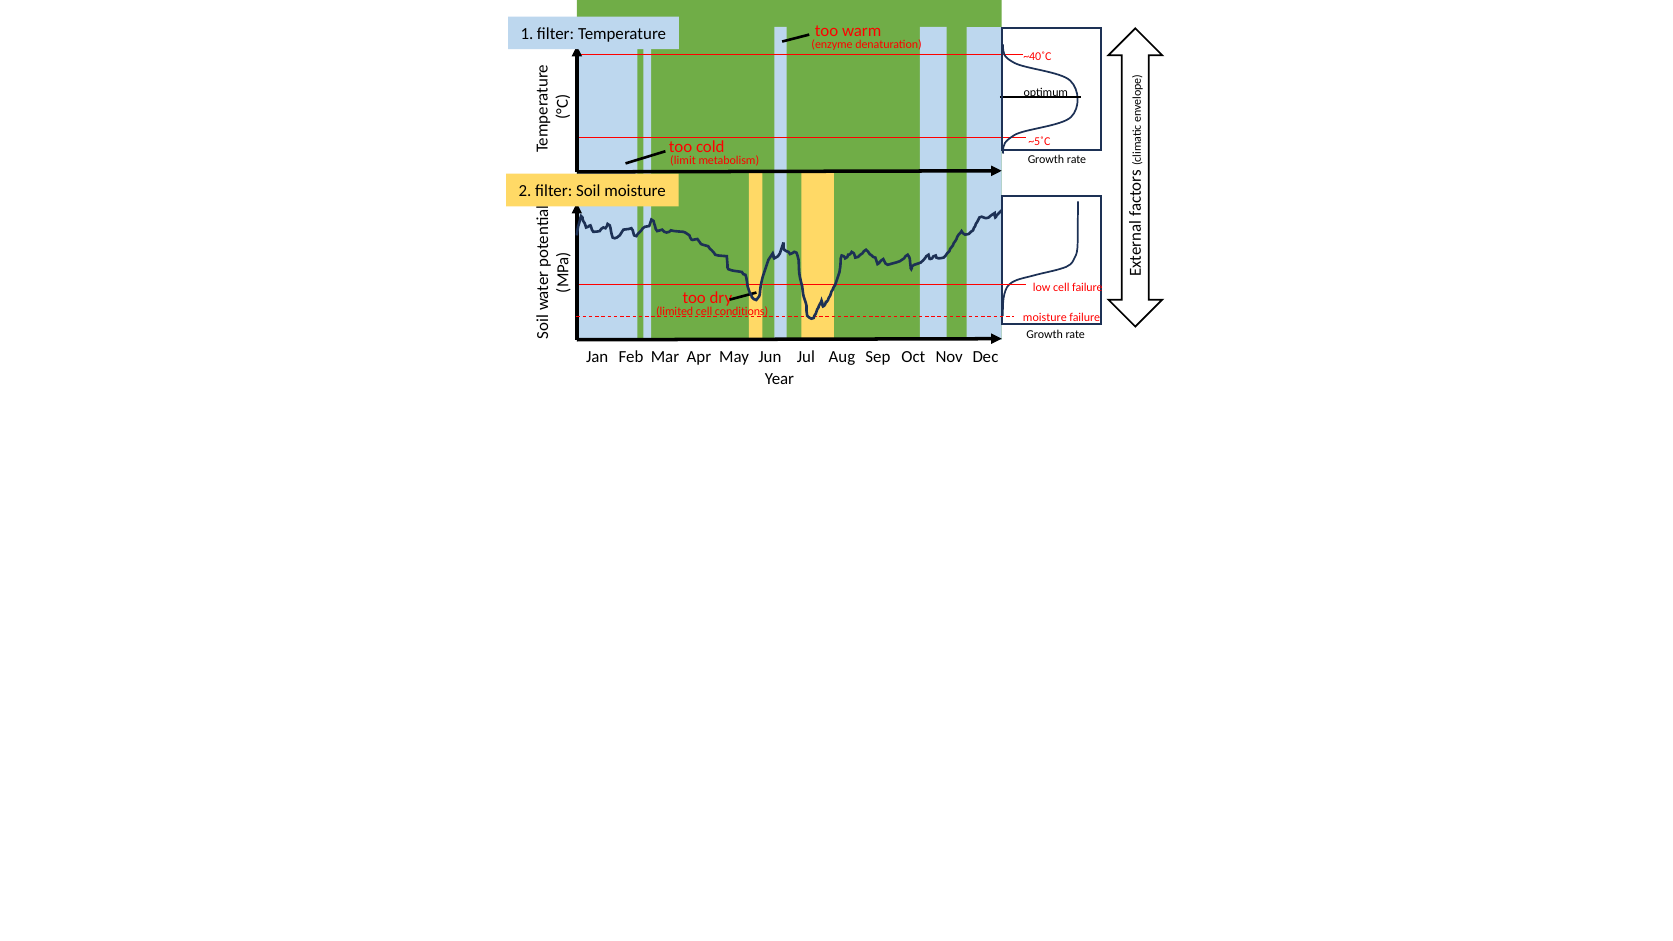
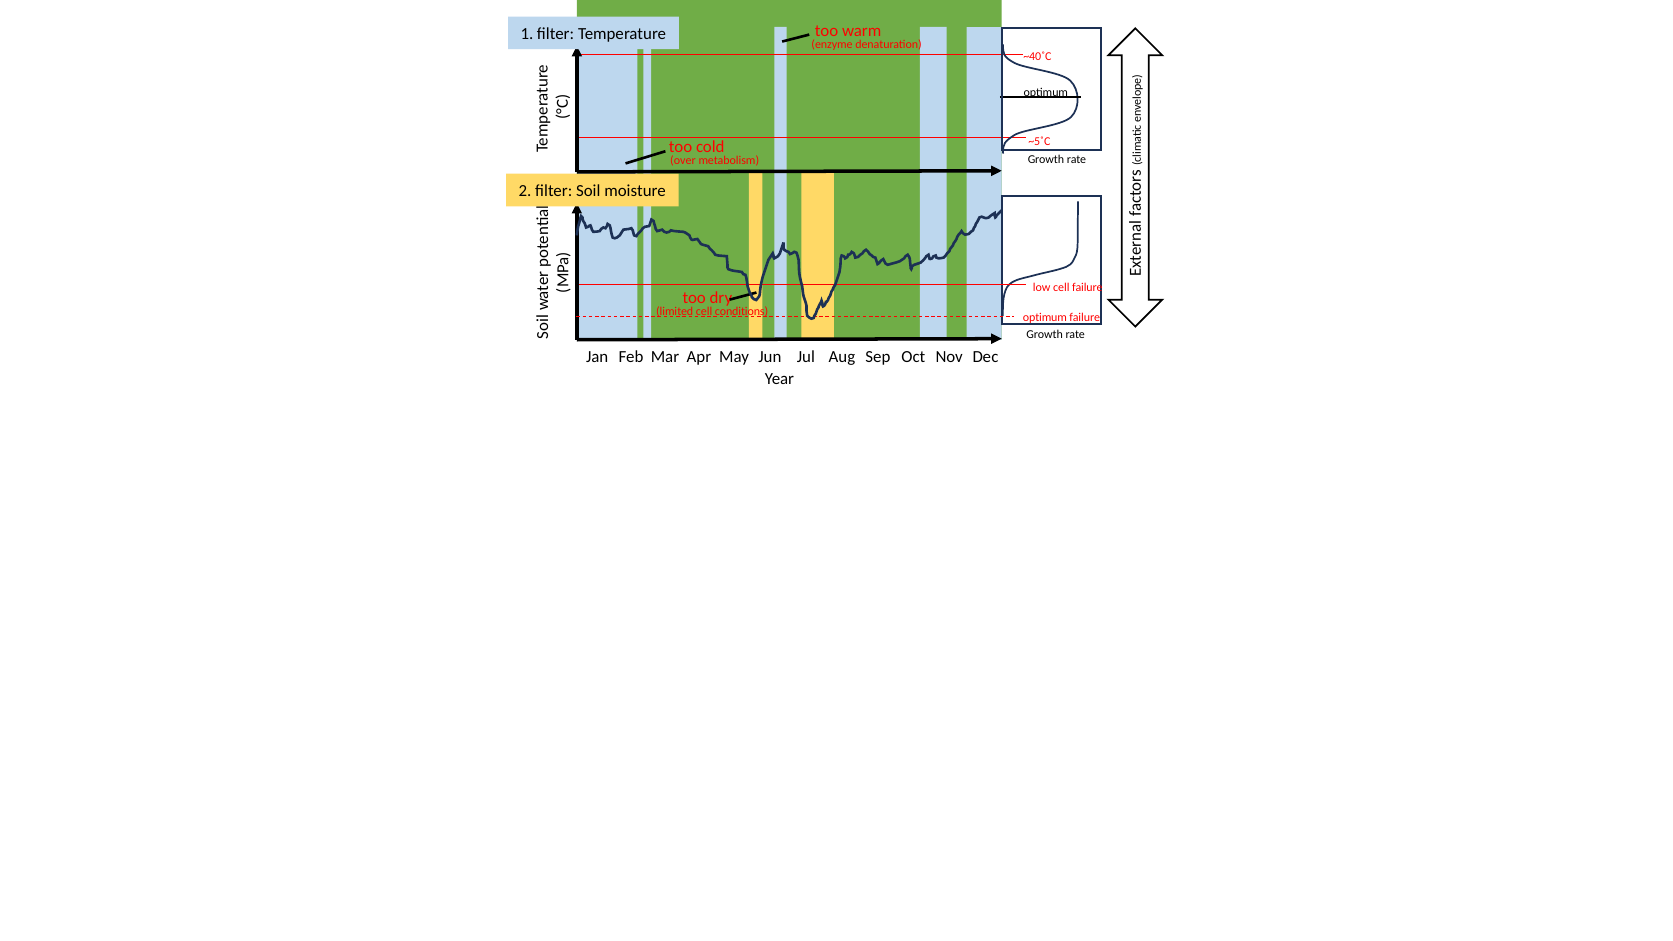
limit: limit -> over (683, 161)
moisture: moisture -> optimum (1045, 317)
